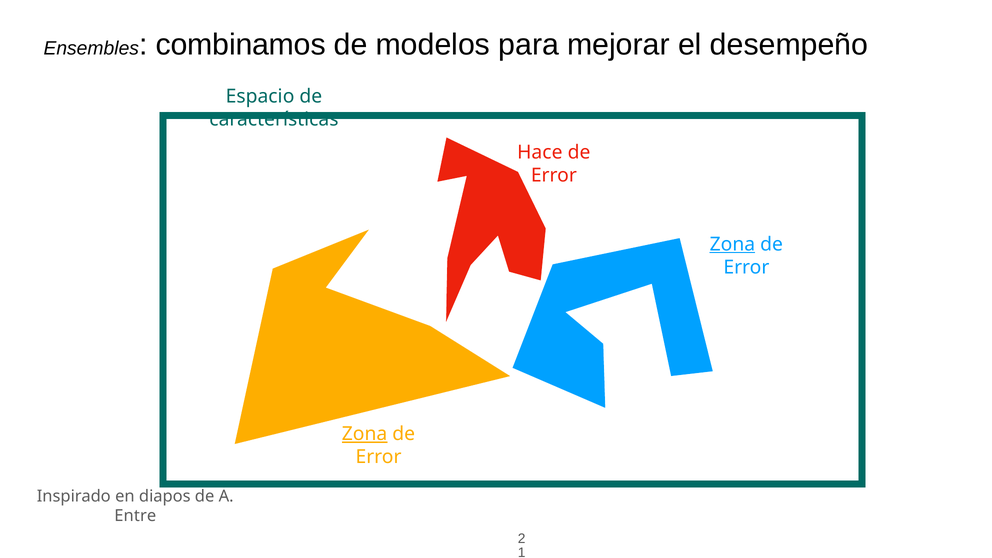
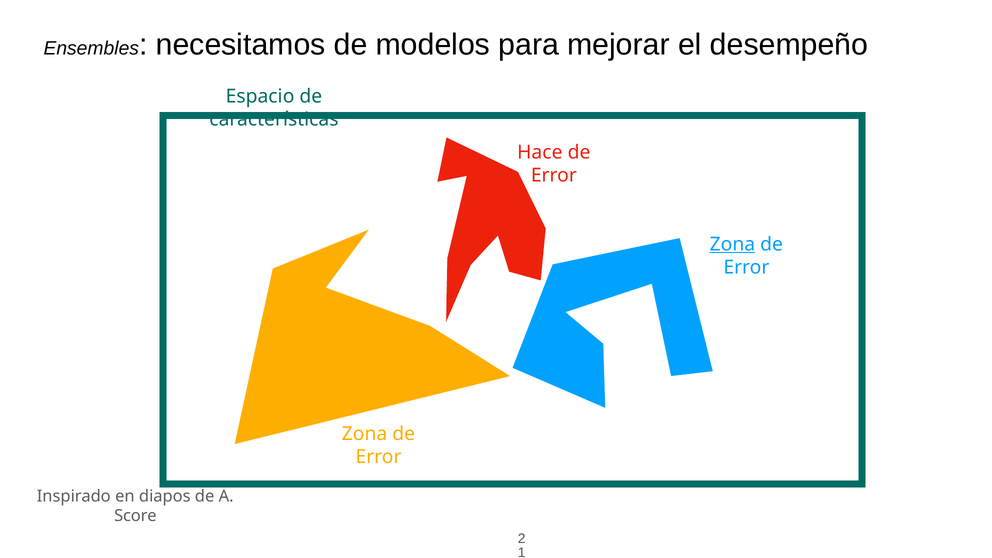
combinamos: combinamos -> necesitamos (241, 45)
Zona underline: present -> none (365, 434)
Entre: Entre -> Score (135, 516)
